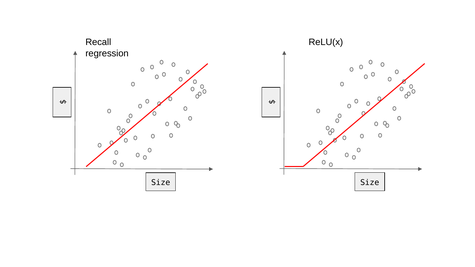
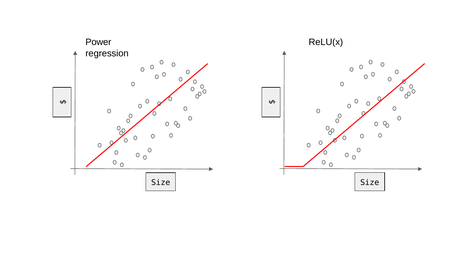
Recall: Recall -> Power (98, 42)
